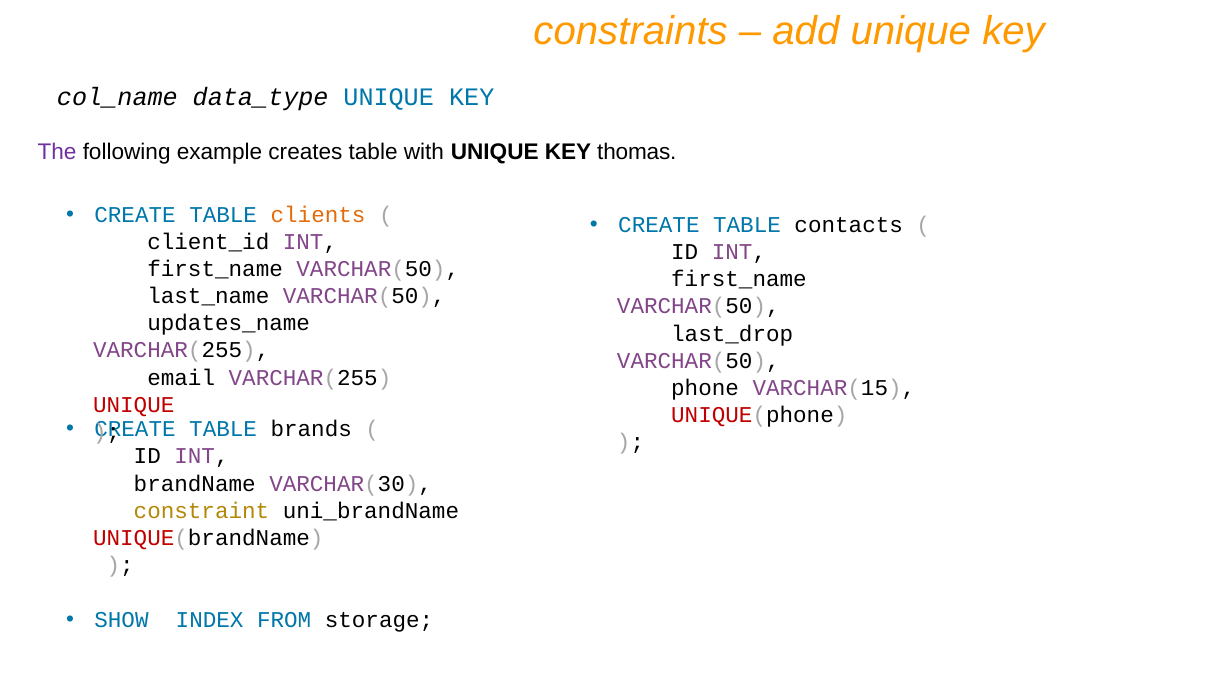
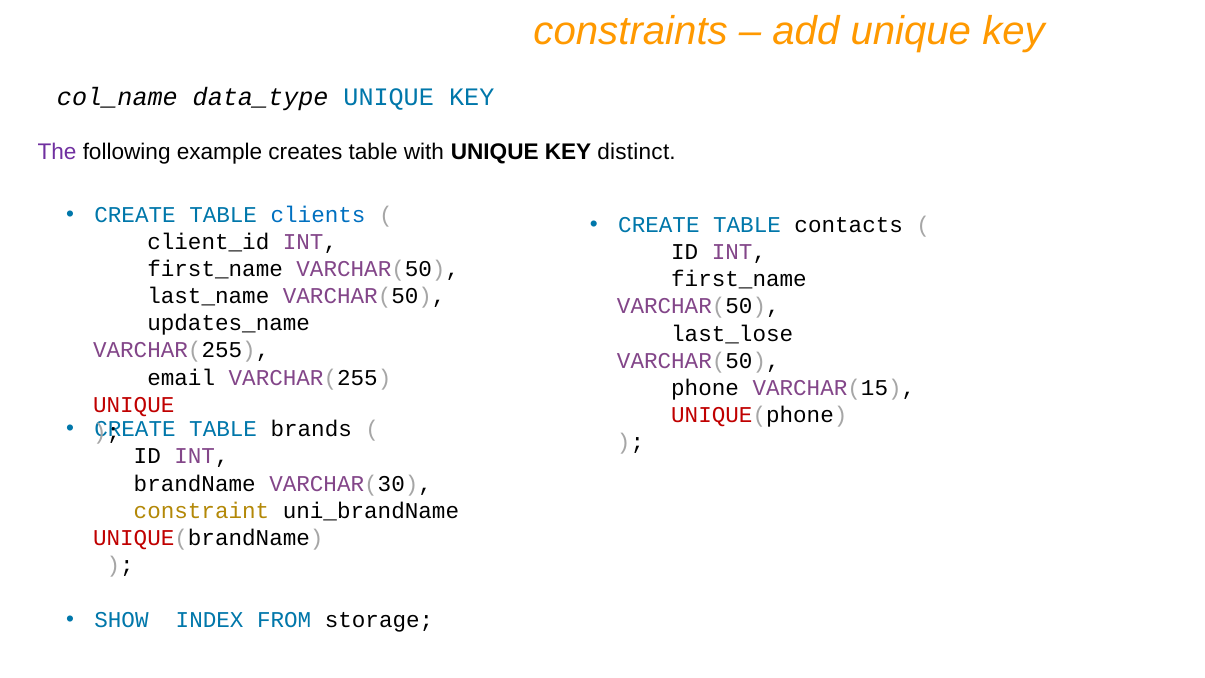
thomas: thomas -> distinct (637, 152)
clients colour: orange -> blue (318, 215)
last_drop: last_drop -> last_lose (732, 334)
